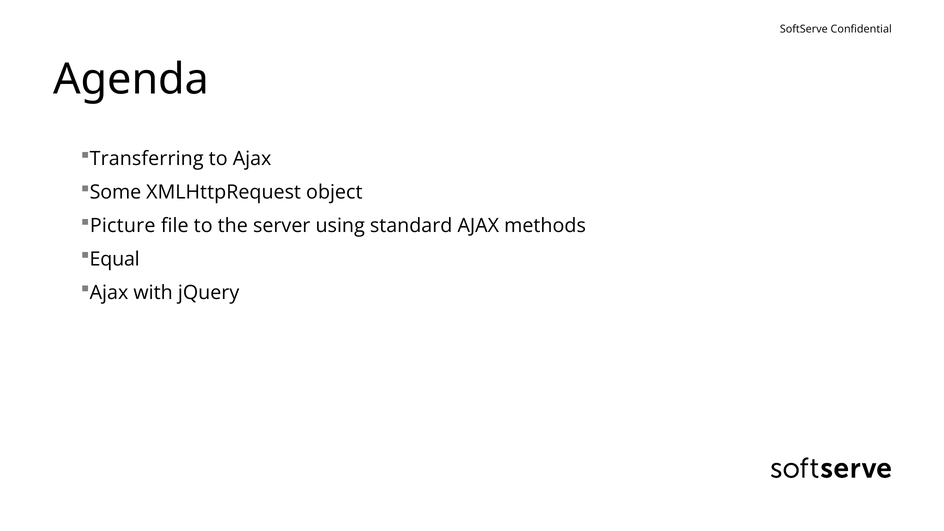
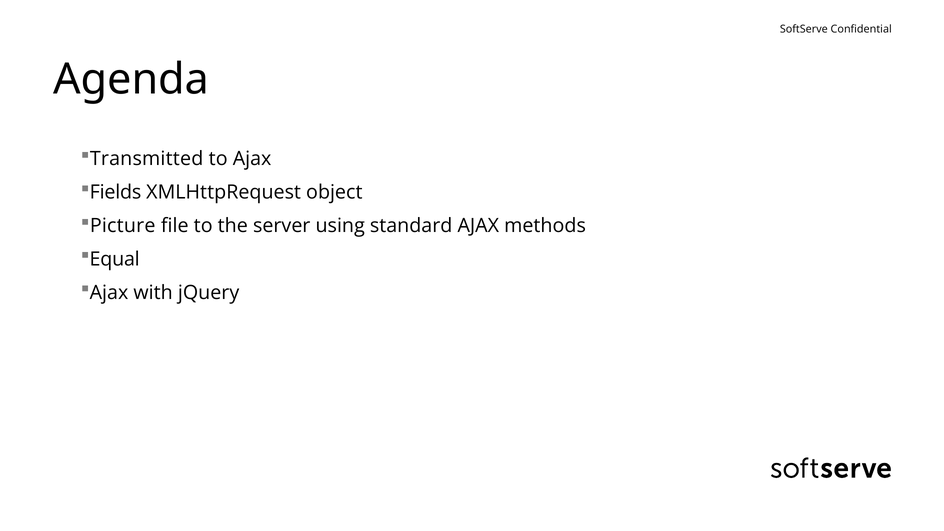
Transferring: Transferring -> Transmitted (147, 159)
Some: Some -> Fields (115, 192)
